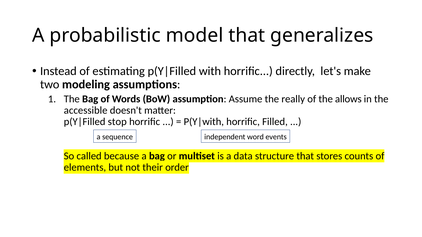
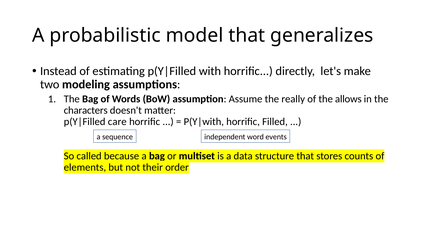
accessible: accessible -> characters (86, 111)
stop: stop -> care (117, 122)
